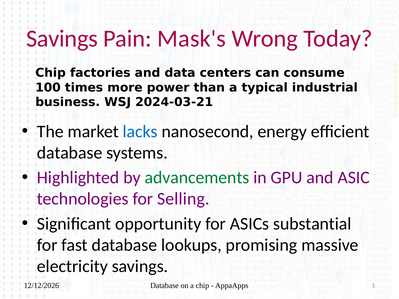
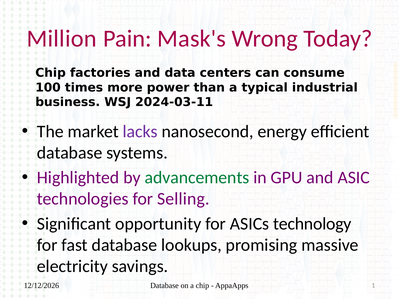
Savings: Savings -> Million (62, 39)
2024-03-21: 2024-03-21 -> 2024-03-11 (174, 102)
lacks colour: blue -> purple (140, 132)
substantial: substantial -> technology (312, 224)
